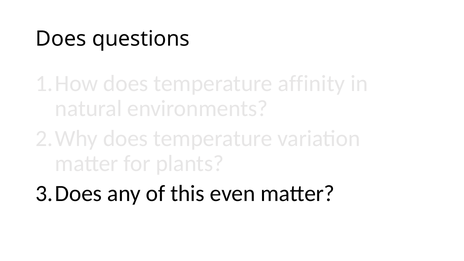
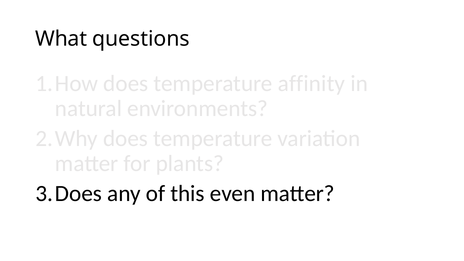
Does: Does -> What (61, 39)
